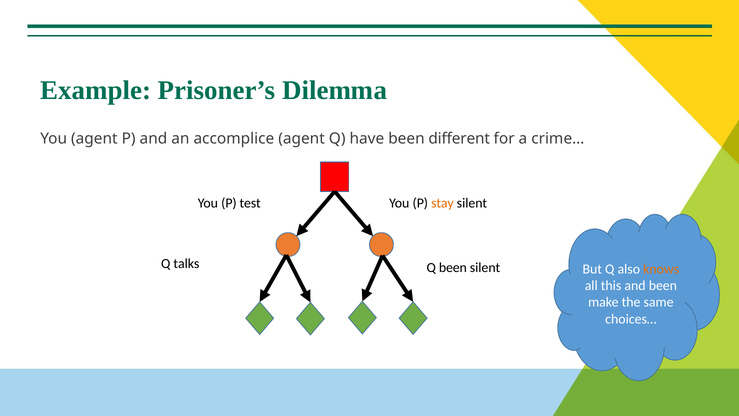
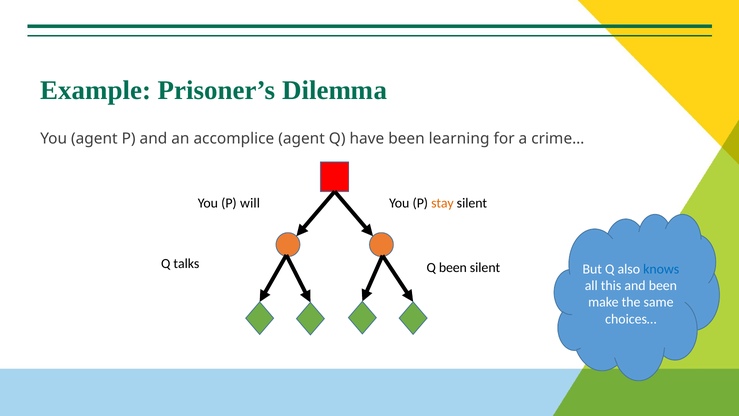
different: different -> learning (459, 138)
test: test -> will (250, 203)
knows colour: orange -> blue (661, 269)
